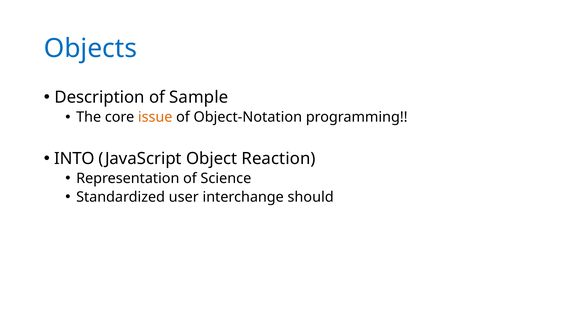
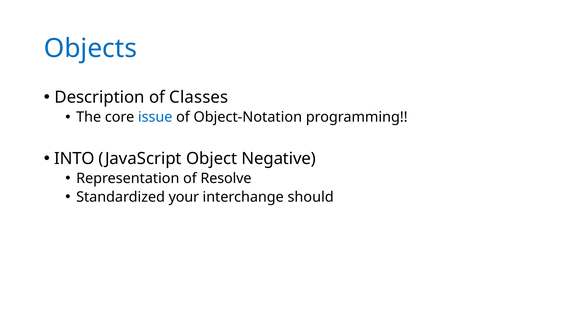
Sample: Sample -> Classes (199, 97)
issue colour: orange -> blue (155, 117)
Reaction: Reaction -> Negative (279, 158)
Science: Science -> Resolve (226, 178)
user: user -> your (184, 197)
